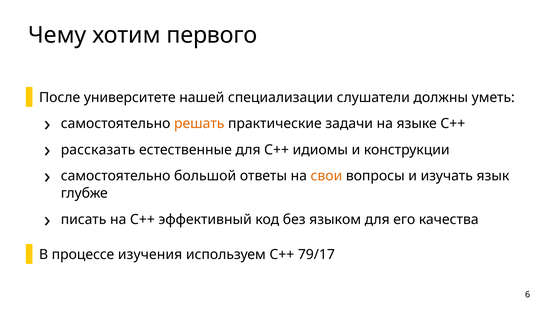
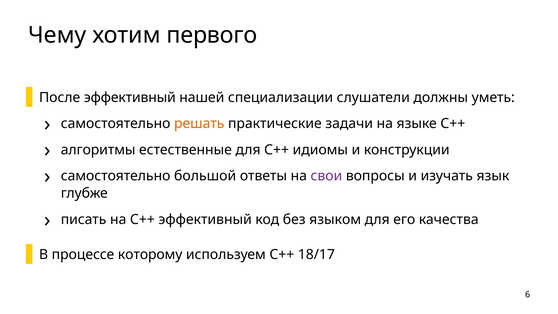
После университете: университете -> эффективный (130, 97)
рассказать: рассказать -> алгоритмы (98, 150)
свои colour: orange -> purple (326, 176)
изучения: изучения -> которому (150, 254)
79/17: 79/17 -> 18/17 (316, 254)
